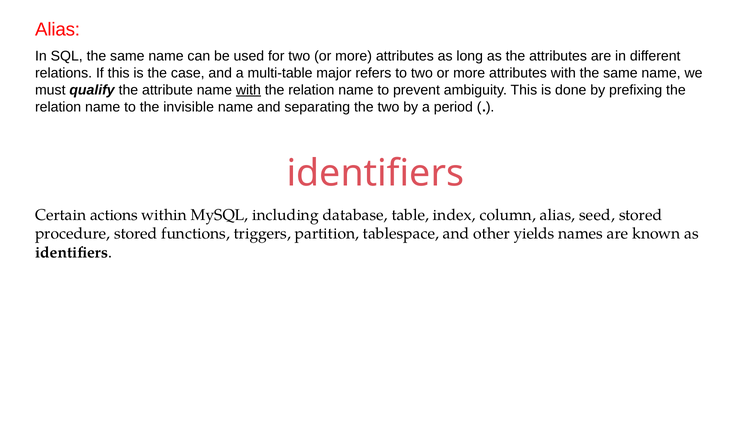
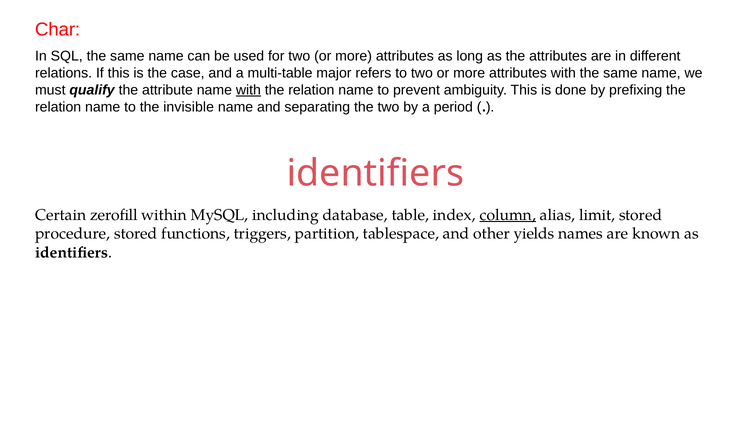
Alias: Alias -> Char (58, 29)
actions: actions -> zerofill (114, 215)
column underline: none -> present (508, 215)
seed: seed -> limit (597, 215)
